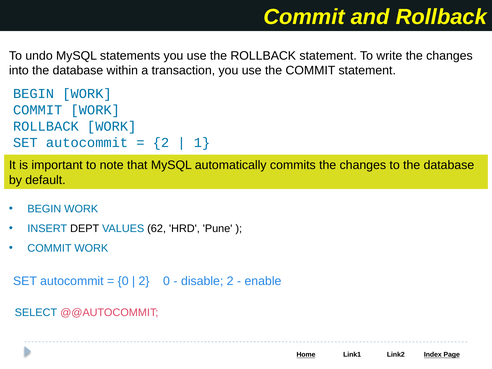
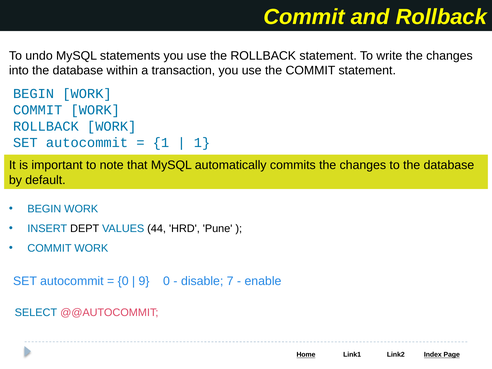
2: 2 -> 1 (161, 143)
62: 62 -> 44 (157, 229)
2: 2 -> 9 (144, 281)
disable 2: 2 -> 7 (230, 281)
